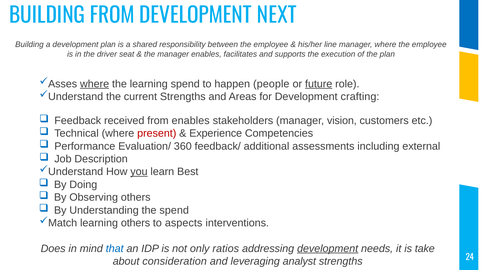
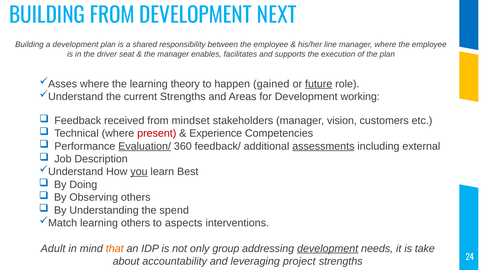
where underline: present -> none (95, 84)
learning spend: spend -> theory (185, 84)
people: people -> gained (271, 84)
crafting: crafting -> working (360, 97)
from enables: enables -> mindset (191, 121)
Evaluation/ underline: none -> present (145, 147)
assessments underline: none -> present (323, 147)
Does: Does -> Adult (53, 249)
that colour: blue -> orange (115, 249)
ratios: ratios -> group (226, 249)
consideration: consideration -> accountability (175, 262)
analyst: analyst -> project (299, 262)
